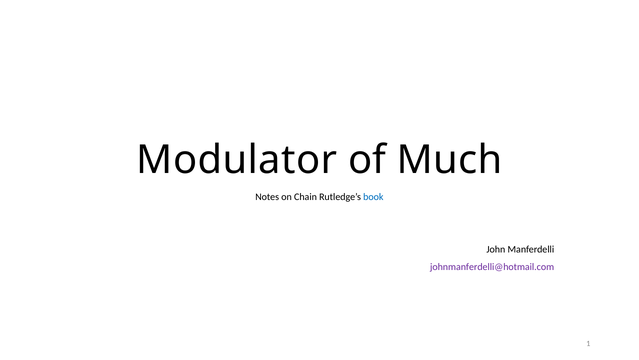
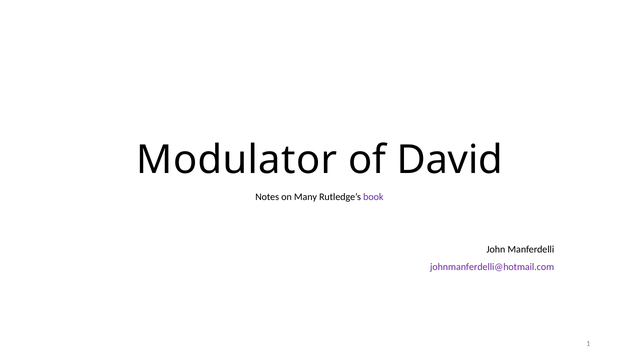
Much: Much -> David (450, 160)
Chain: Chain -> Many (306, 197)
book colour: blue -> purple (373, 197)
